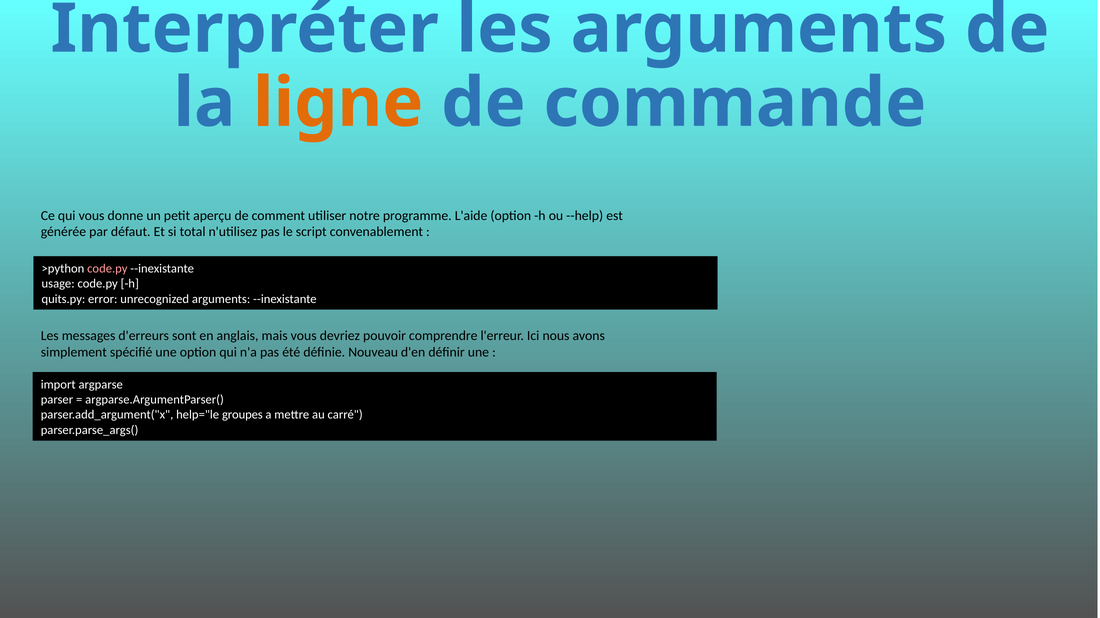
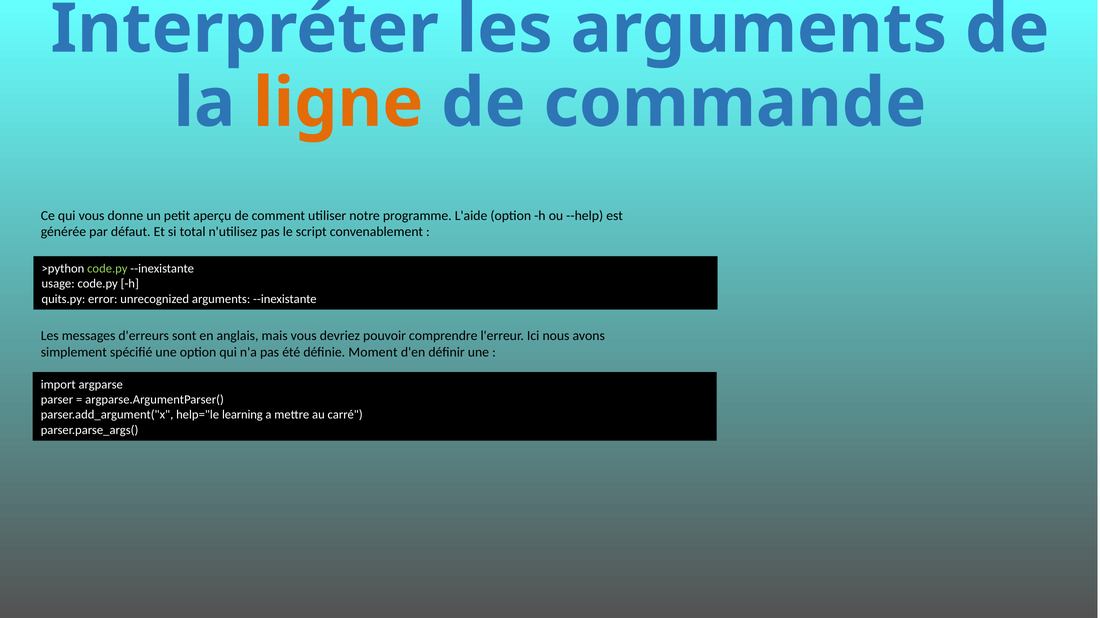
code.py colour: pink -> light green (107, 269)
Nouveau: Nouveau -> Moment (373, 353)
groupes: groupes -> learning (242, 415)
